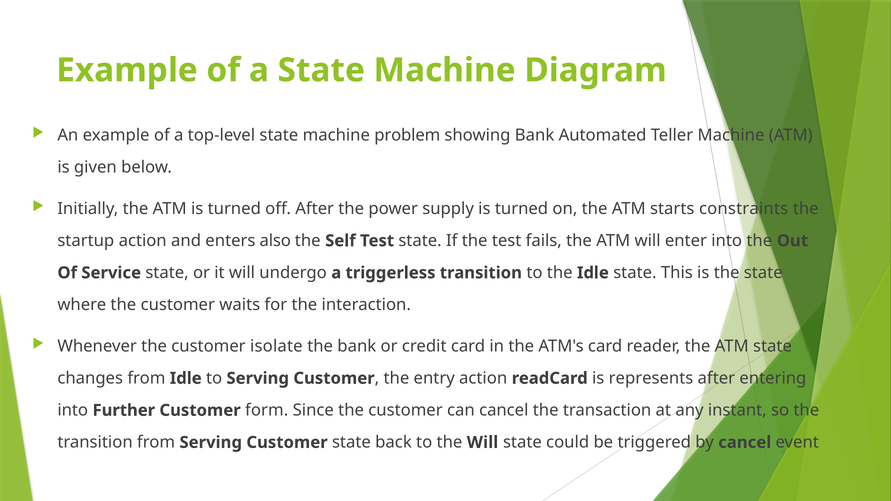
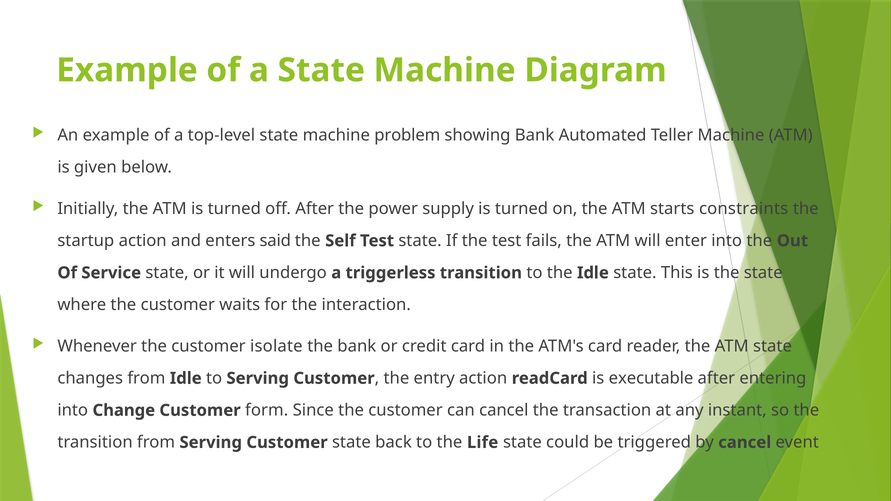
also: also -> said (275, 241)
represents: represents -> executable (651, 378)
Further: Further -> Change (124, 410)
the Will: Will -> Life (483, 443)
